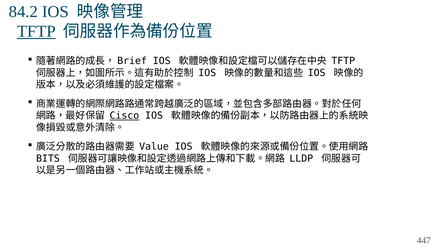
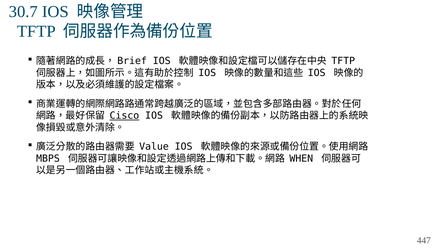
84.2: 84.2 -> 30.7 (23, 12)
TFTP underline: present -> none (36, 31)
BITS: BITS -> MBPS (48, 159)
LLDP: LLDP -> WHEN (301, 159)
